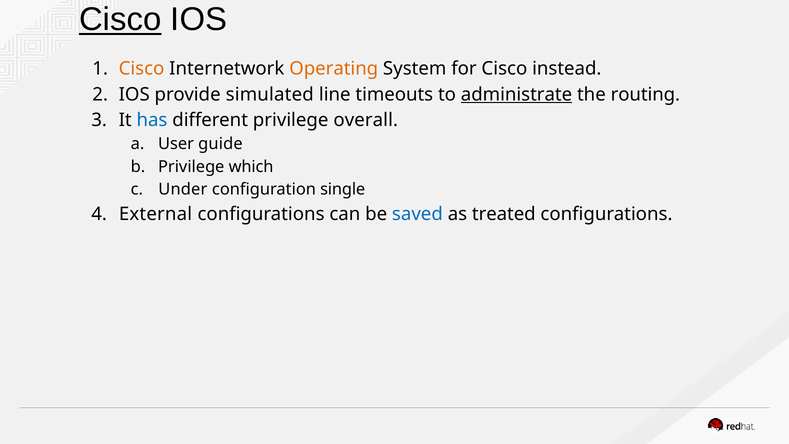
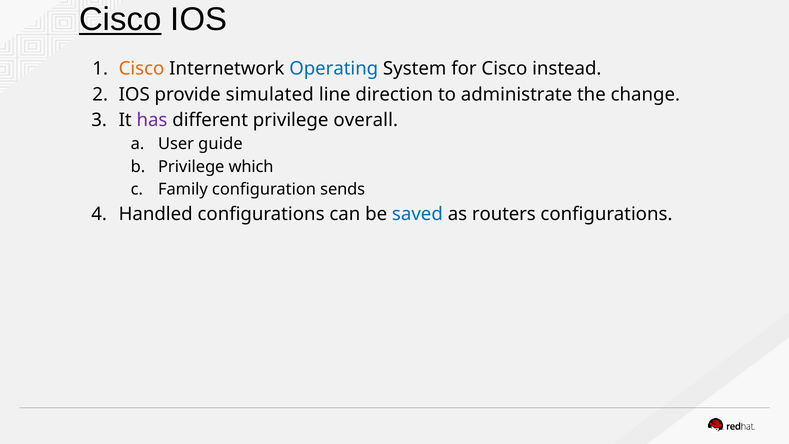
Operating colour: orange -> blue (334, 69)
timeouts: timeouts -> direction (394, 94)
administrate underline: present -> none (517, 94)
routing: routing -> change (645, 94)
has colour: blue -> purple (152, 120)
Under: Under -> Family (183, 189)
single: single -> sends (343, 189)
External: External -> Handled (156, 214)
treated: treated -> routers (504, 214)
